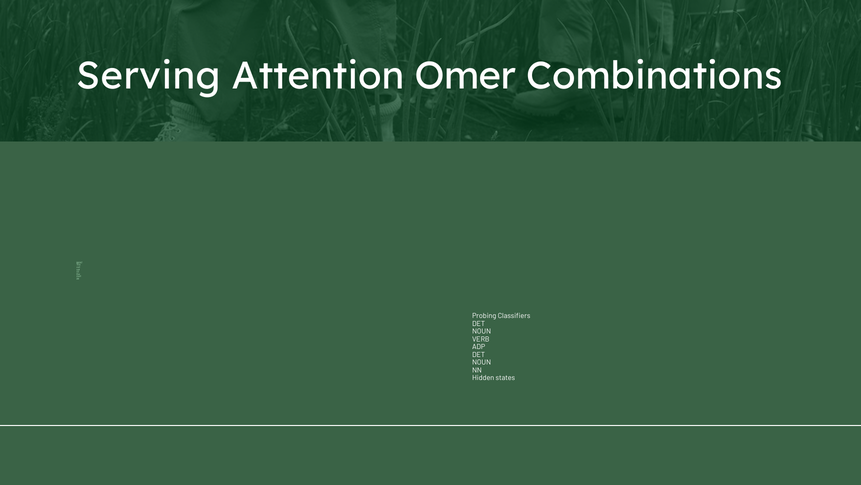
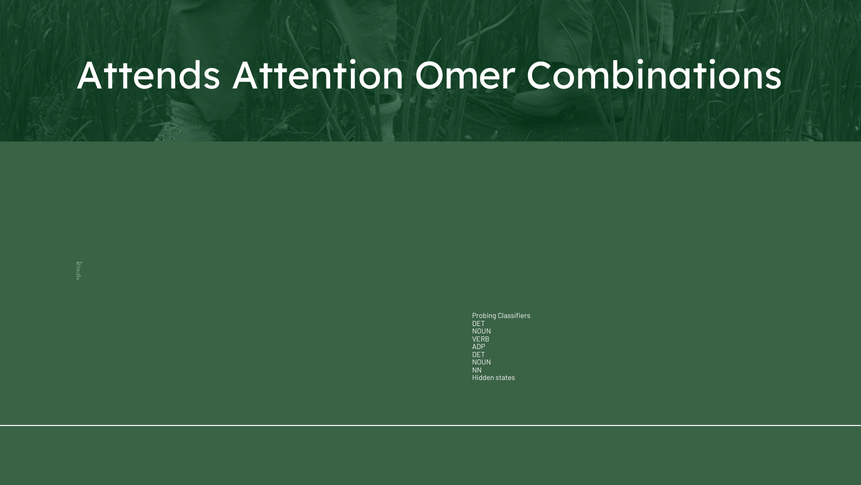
Serving: Serving -> Attends (149, 76)
